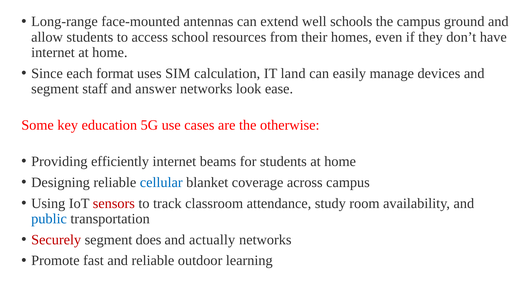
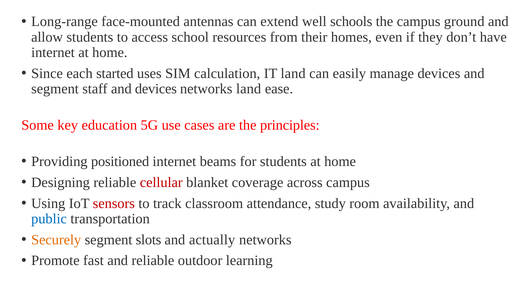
format: format -> started (115, 73)
and answer: answer -> devices (156, 89)
networks look: look -> land (249, 89)
otherwise: otherwise -> principles (290, 125)
efficiently: efficiently -> positioned (120, 162)
cellular colour: blue -> red (161, 183)
Securely colour: red -> orange (56, 240)
does: does -> slots (149, 240)
